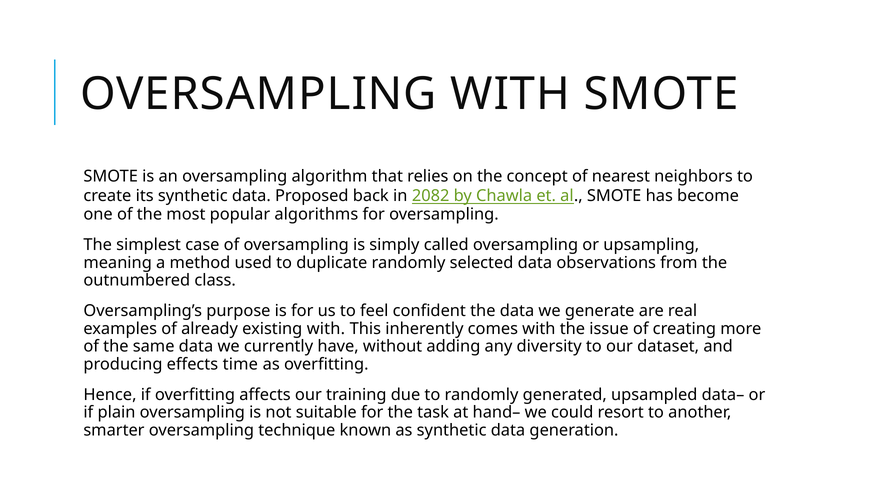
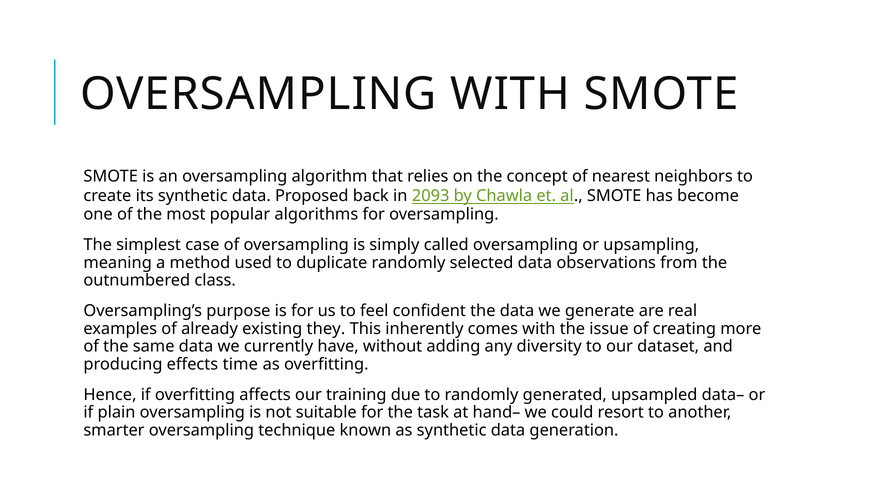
2082: 2082 -> 2093 (431, 196)
existing with: with -> they (326, 328)
